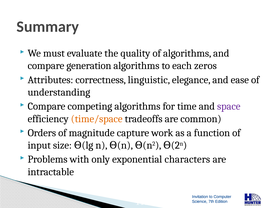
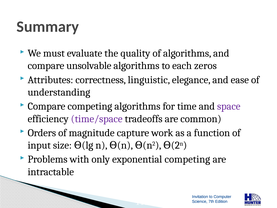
generation: generation -> unsolvable (89, 66)
time/space colour: orange -> purple (97, 119)
exponential characters: characters -> competing (187, 159)
